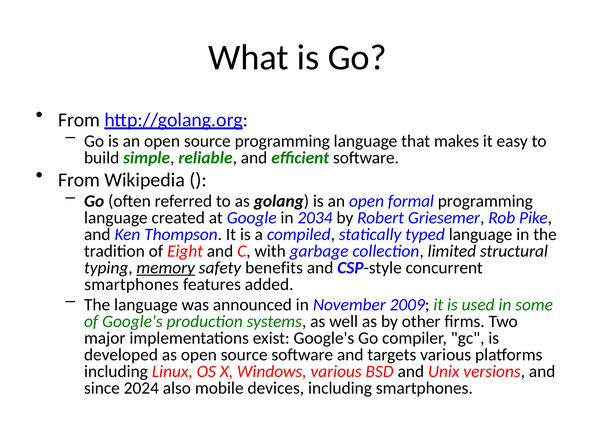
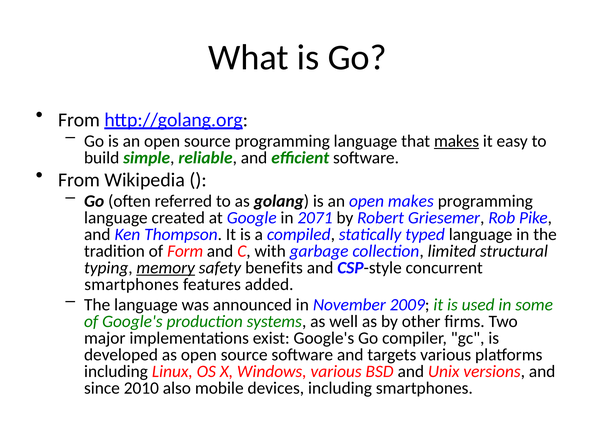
makes underline: none -> present (457, 141)
open formal: formal -> makes (411, 201)
2034: 2034 -> 2071 (315, 218)
Eight: Eight -> Form (185, 251)
2024: 2024 -> 2010 (141, 388)
